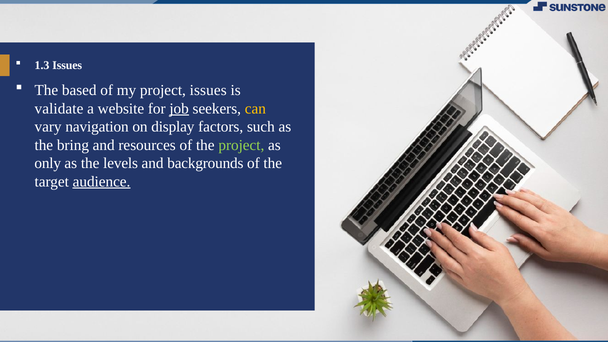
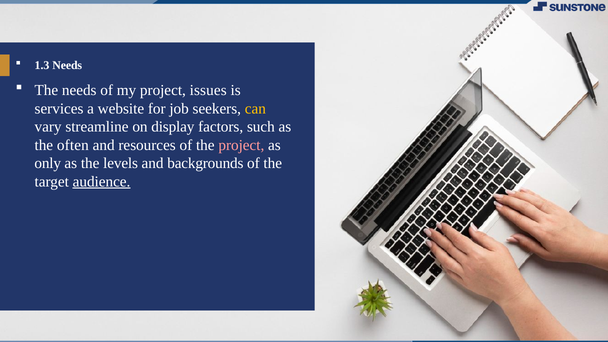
1.3 Issues: Issues -> Needs (67, 65)
The based: based -> needs (79, 90)
validate: validate -> services (59, 109)
job underline: present -> none (179, 109)
navigation: navigation -> streamline (97, 127)
bring: bring -> often (73, 145)
project colour: light green -> pink (241, 145)
